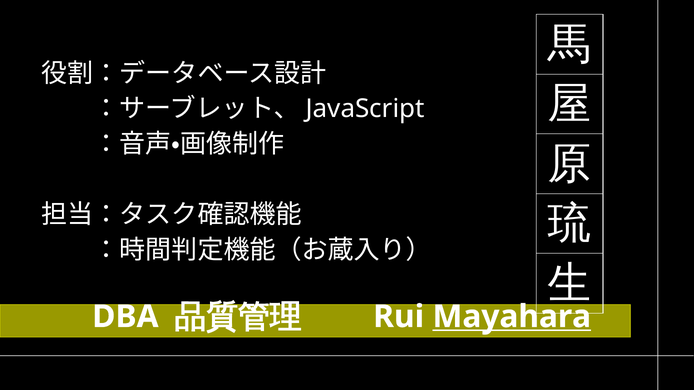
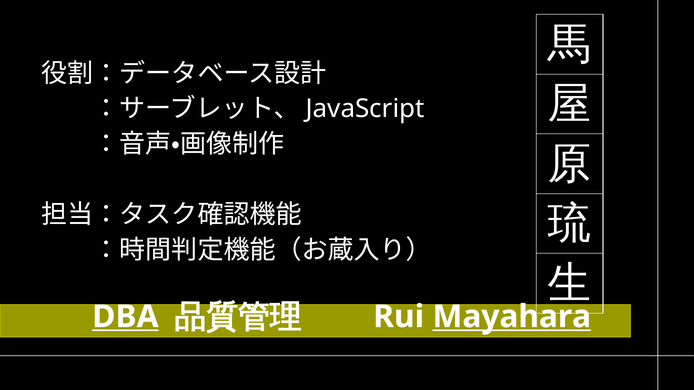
DBA underline: none -> present (125, 317)
